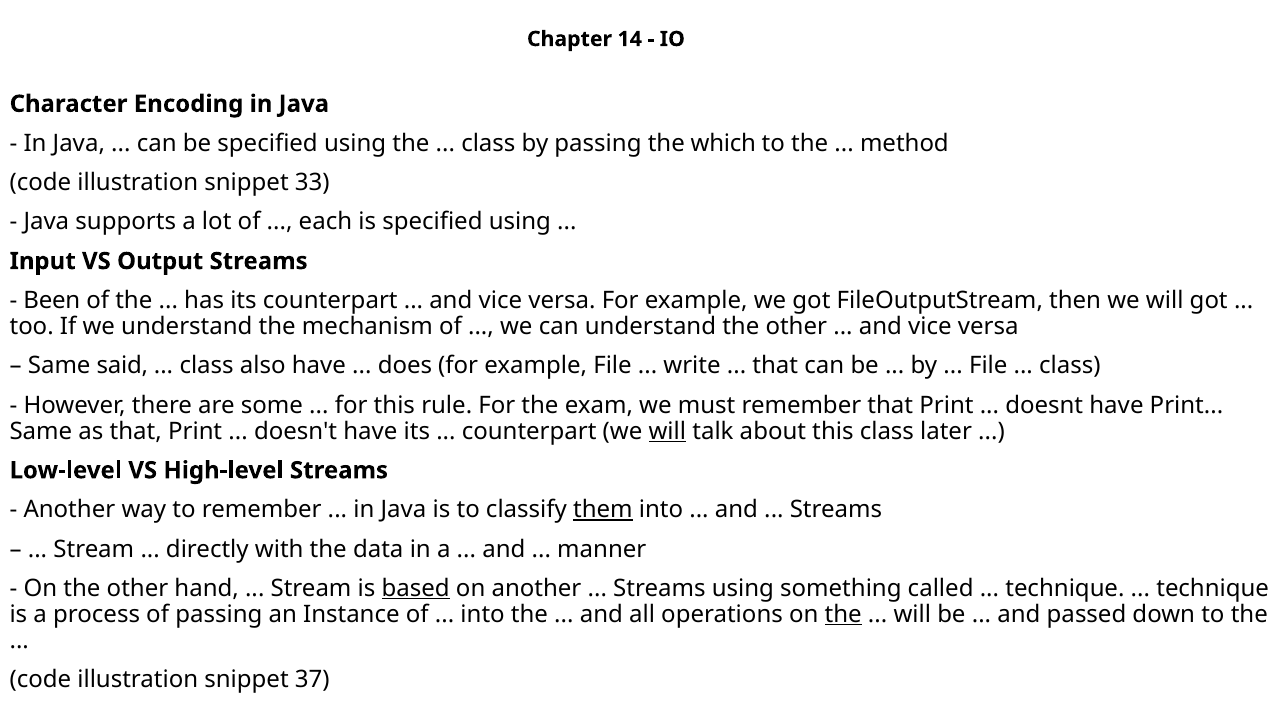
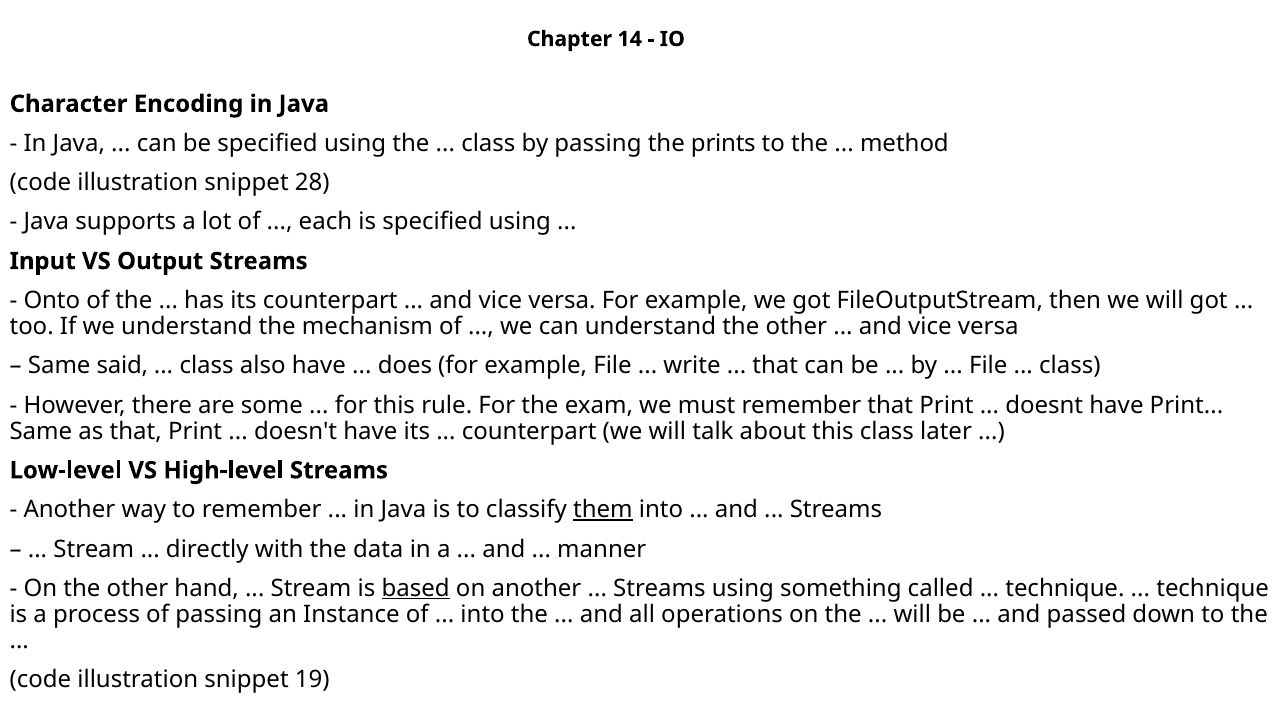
which: which -> prints (723, 143)
33: 33 -> 28 (312, 183)
Been: Been -> Onto (52, 301)
will underline: present -> none (667, 431)
the underline: present -> none (843, 614)
37: 37 -> 19 (312, 680)
